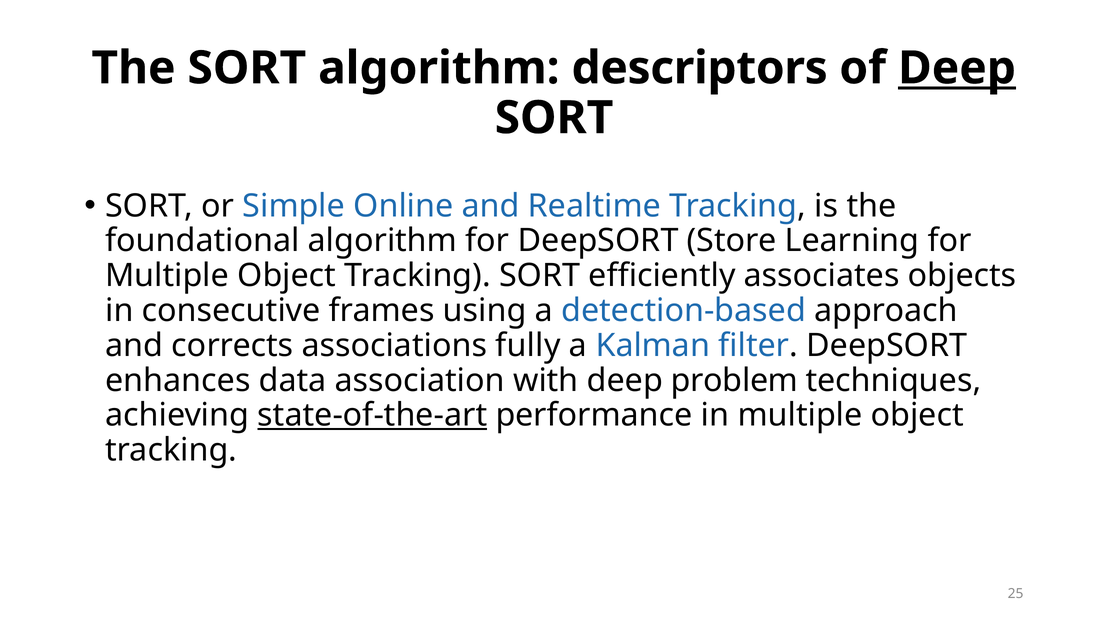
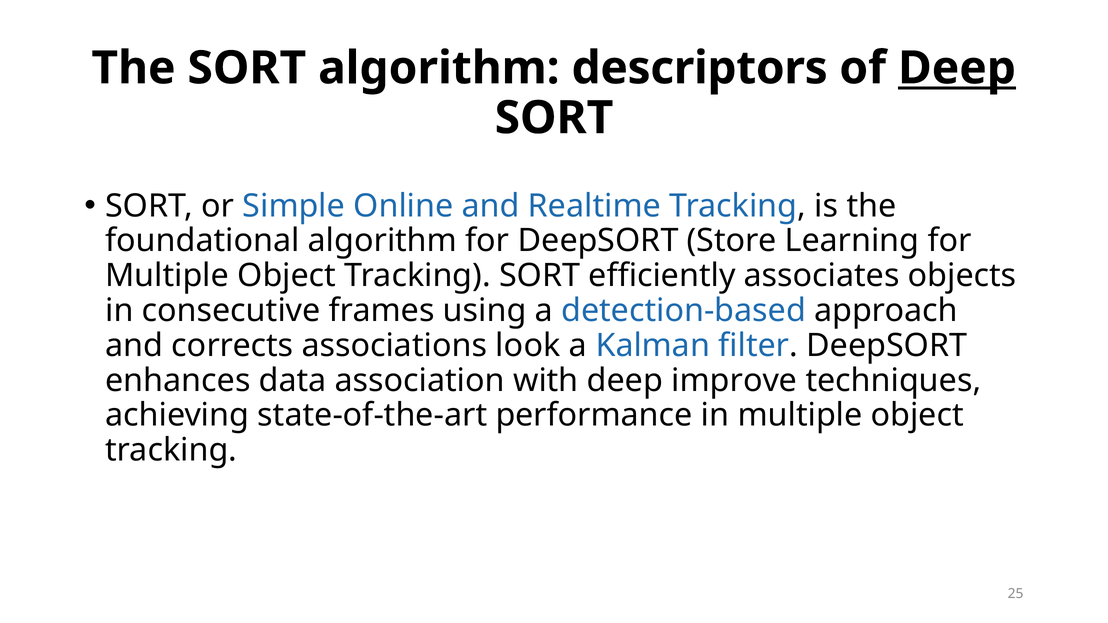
fully: fully -> look (528, 346)
problem: problem -> improve (734, 380)
state-of-the-art underline: present -> none (372, 415)
